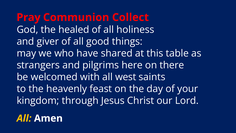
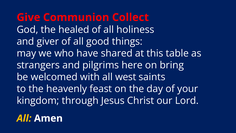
Pray: Pray -> Give (28, 17)
there: there -> bring (172, 65)
